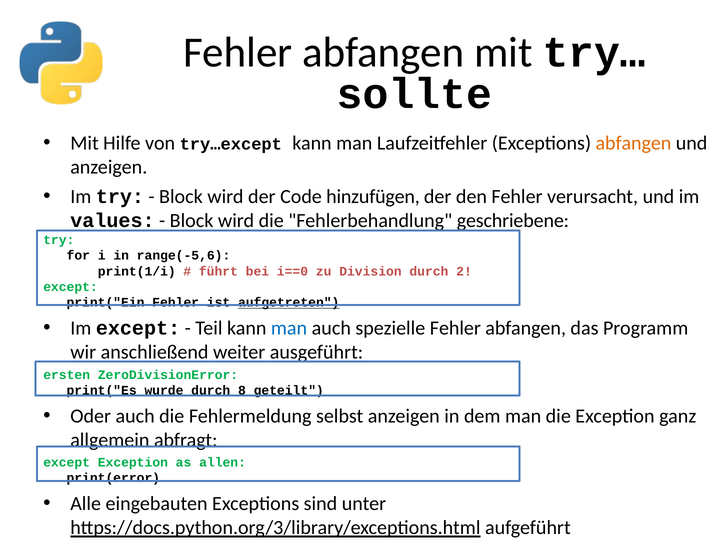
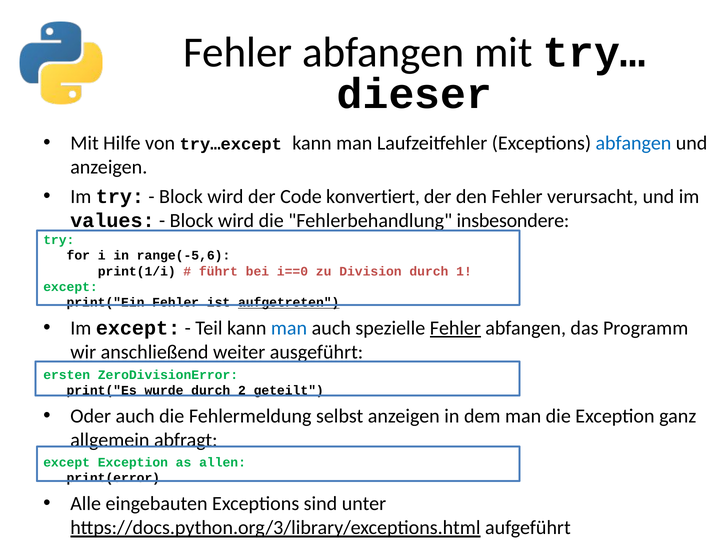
sollte: sollte -> dieser (414, 94)
abfangen colour: orange -> blue (633, 143)
hinzufügen: hinzufügen -> konvertiert (373, 196)
geschriebene: geschriebene -> insbesondere (513, 221)
2: 2 -> 1 (464, 271)
Fehler underline: none -> present (455, 328)
8: 8 -> 2 (242, 390)
